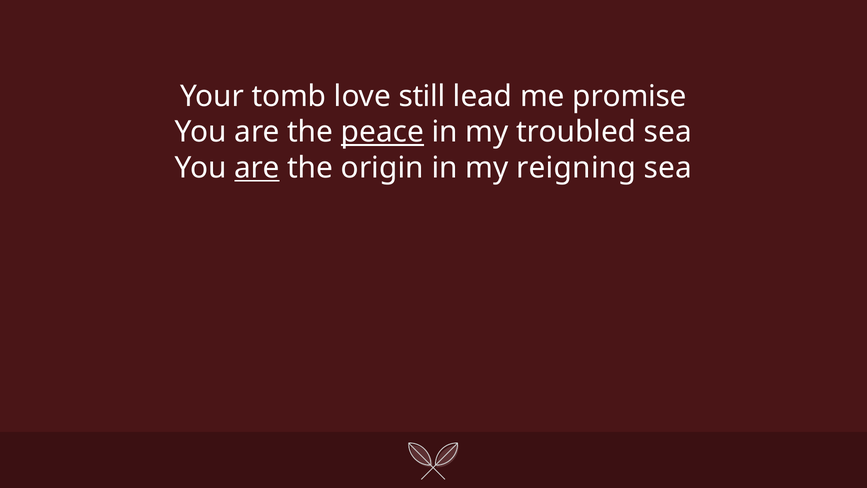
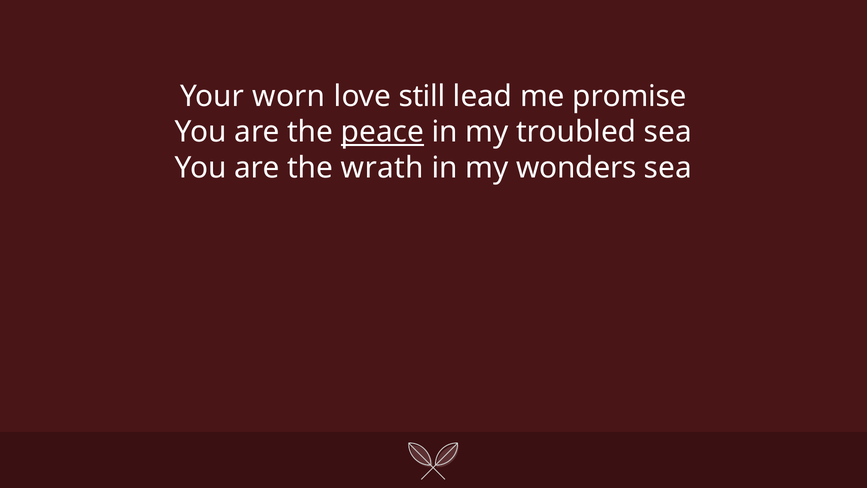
tomb: tomb -> worn (289, 96)
are underline: present -> none (257, 168)
origin: origin -> wrath (382, 168)
reigning: reigning -> wonders (576, 168)
